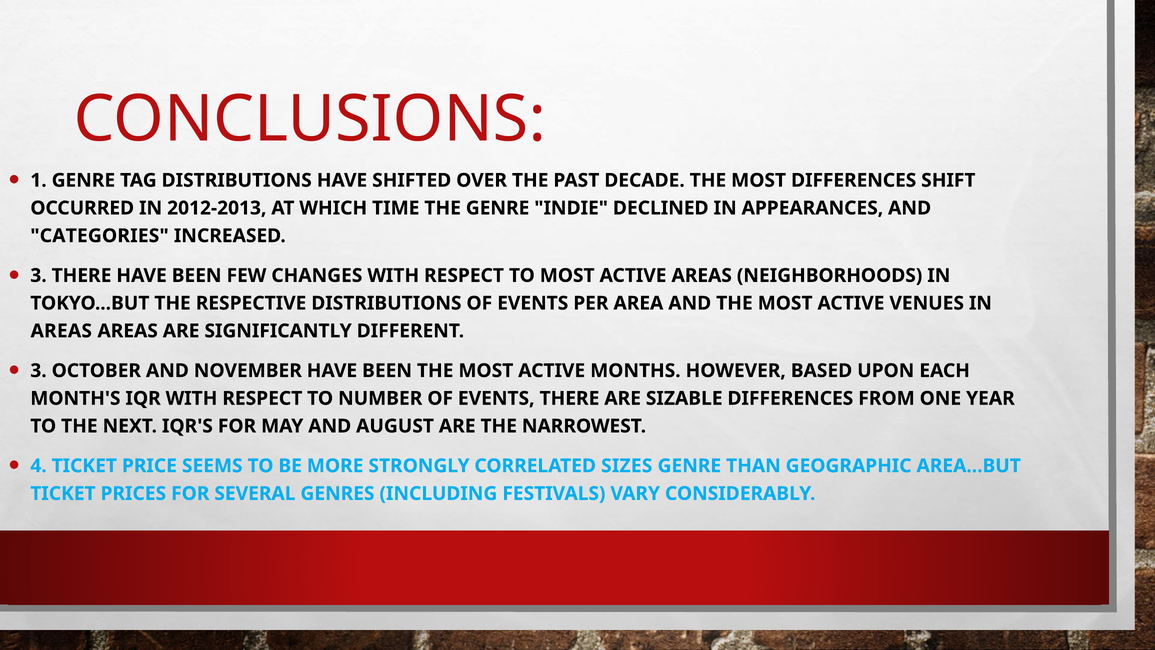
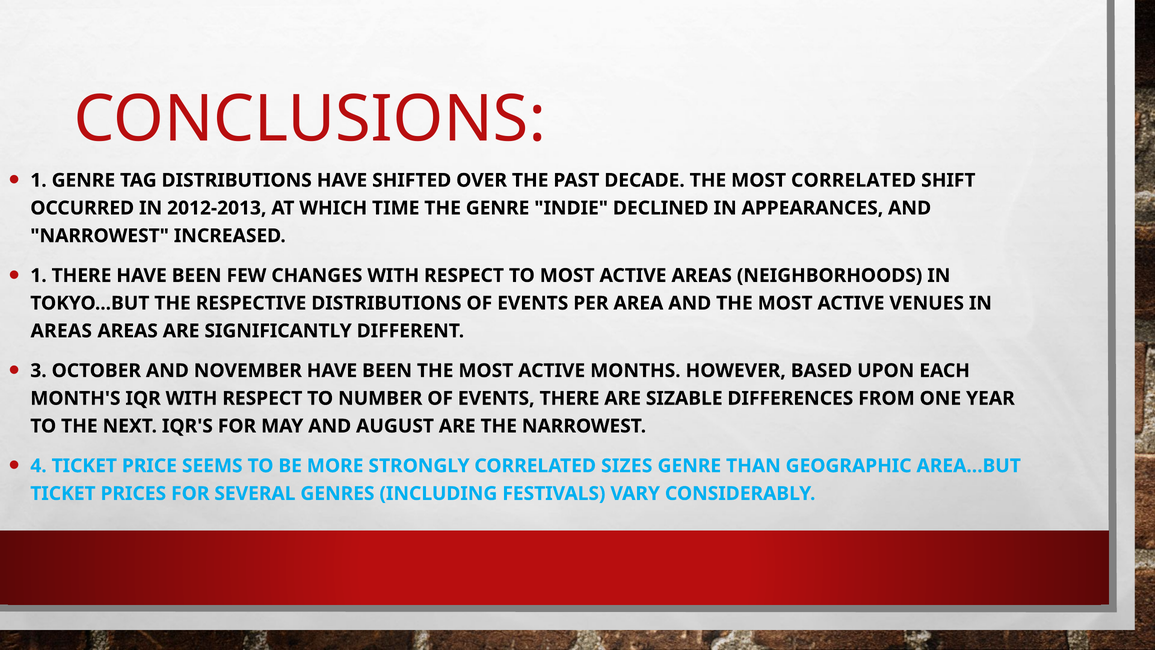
MOST DIFFERENCES: DIFFERENCES -> CORRELATED (854, 180)
CATEGORIES: CATEGORIES -> NARROWEST (100, 236)
3: 3 -> 1 (39, 275)
